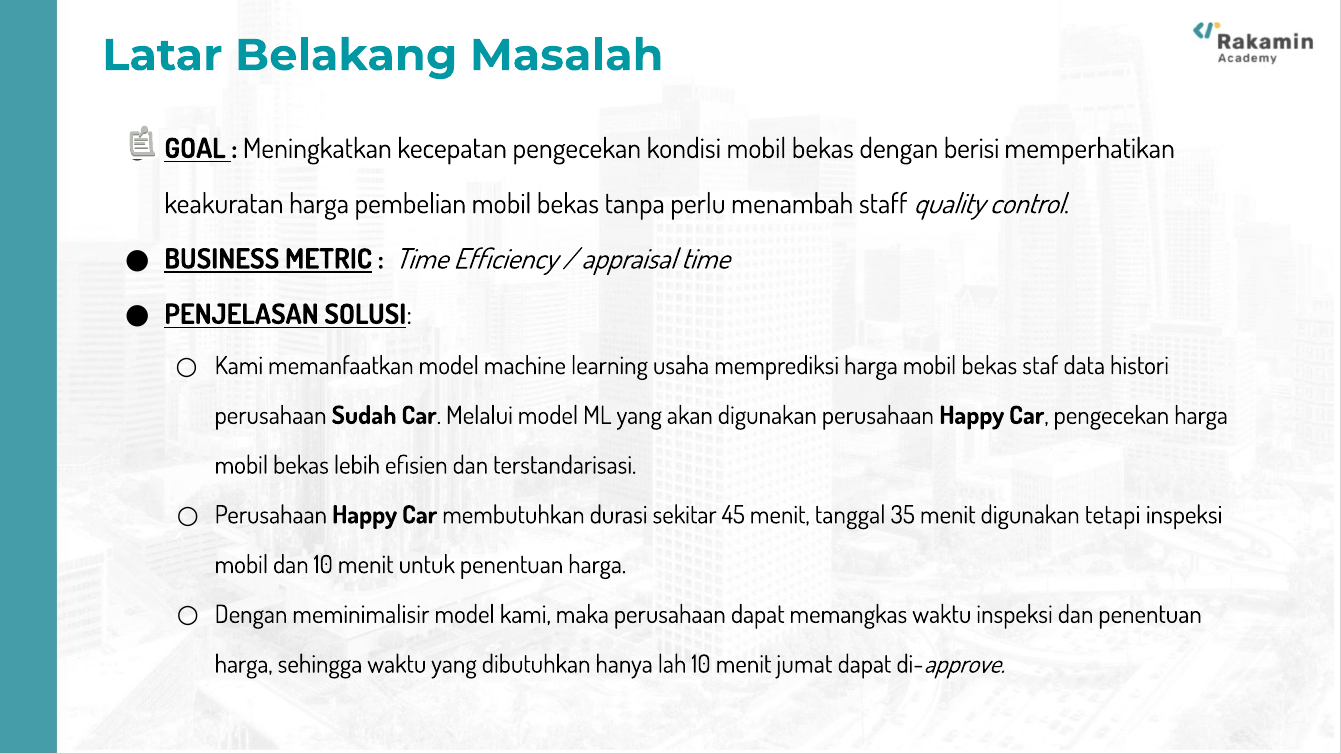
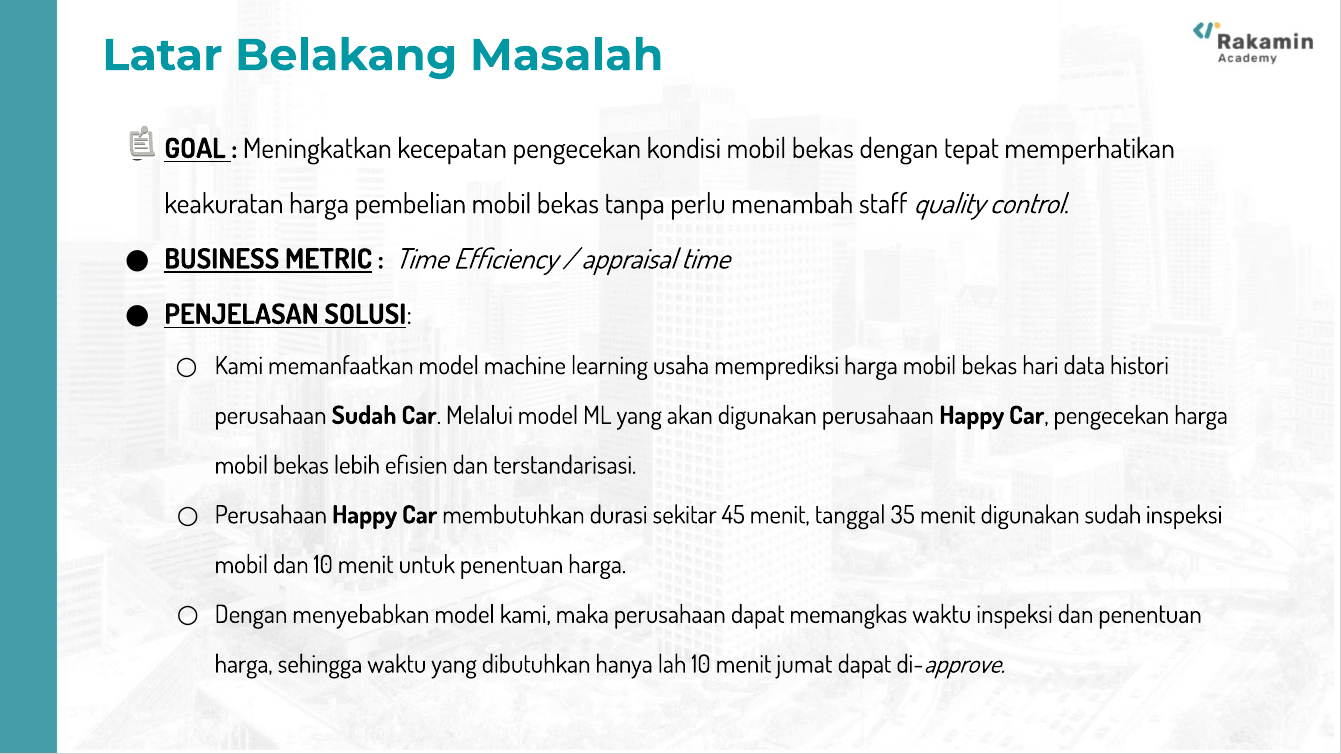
berisi: berisi -> tepat (971, 149)
staf: staf -> hari (1040, 366)
digunakan tetapi: tetapi -> sudah (1113, 515)
meminimalisir: meminimalisir -> menyebabkan (361, 615)
